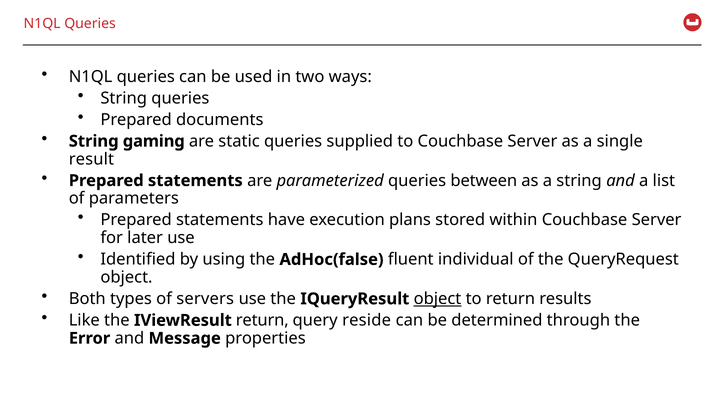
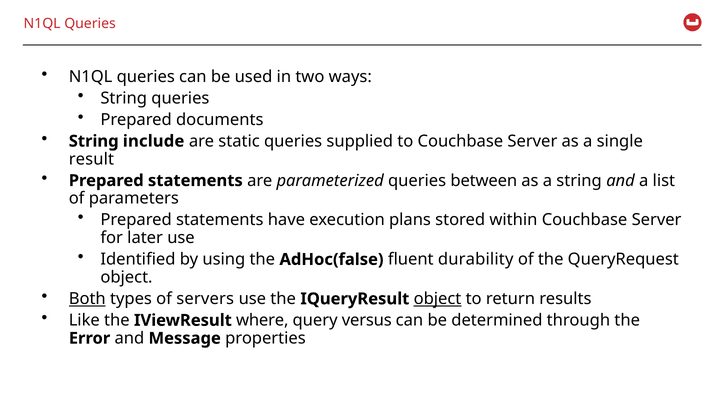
gaming: gaming -> include (154, 141)
individual: individual -> durability (476, 260)
Both underline: none -> present (87, 299)
IViewResult return: return -> where (262, 321)
reside: reside -> versus (367, 321)
